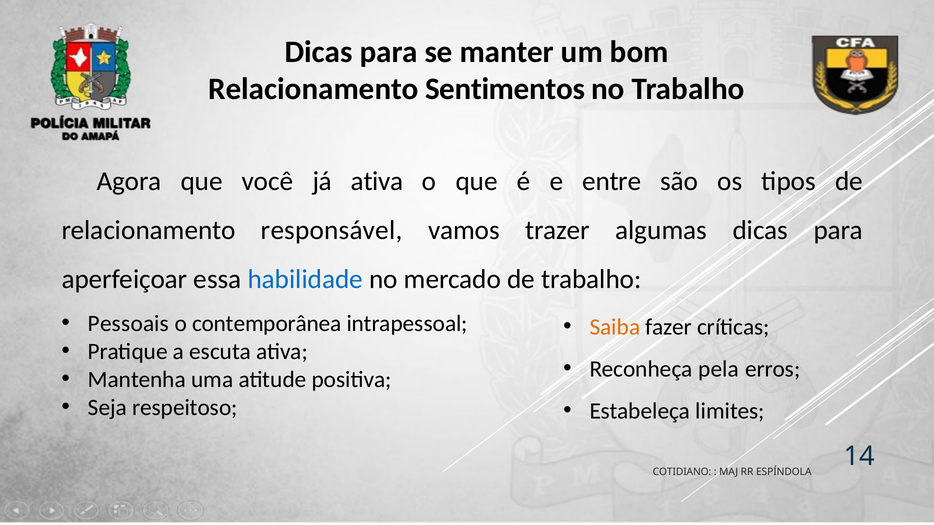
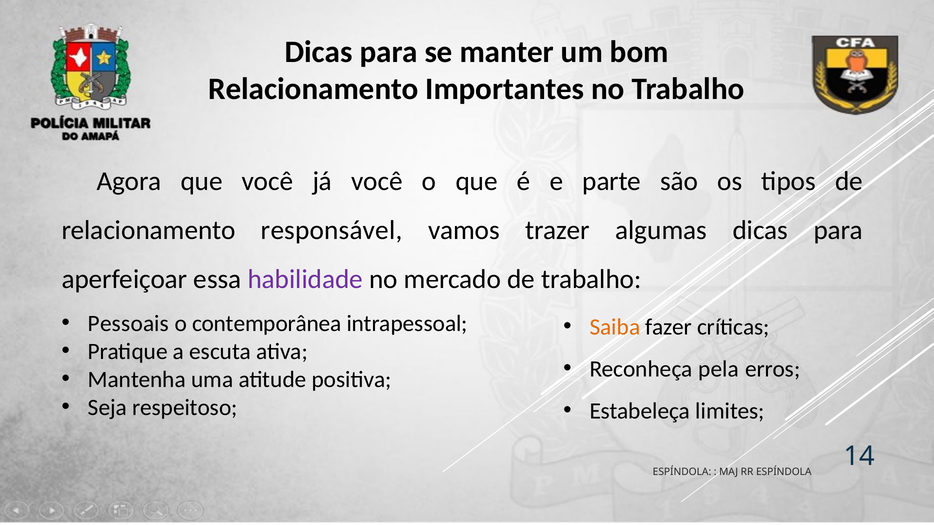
Sentimentos: Sentimentos -> Importantes (505, 89)
já ativa: ativa -> você (377, 182)
entre: entre -> parte (612, 182)
habilidade colour: blue -> purple (305, 280)
COTIDIANO: COTIDIANO -> ESPÍNDOLA (682, 472)
